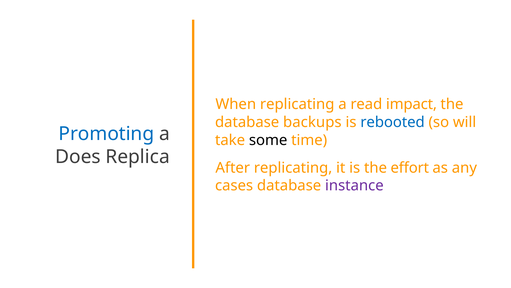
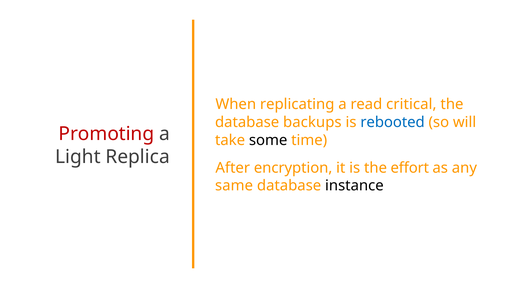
impact: impact -> critical (411, 104)
Promoting colour: blue -> red (106, 134)
Does: Does -> Light (78, 157)
After replicating: replicating -> encryption (293, 167)
cases: cases -> same (234, 185)
instance colour: purple -> black (354, 185)
